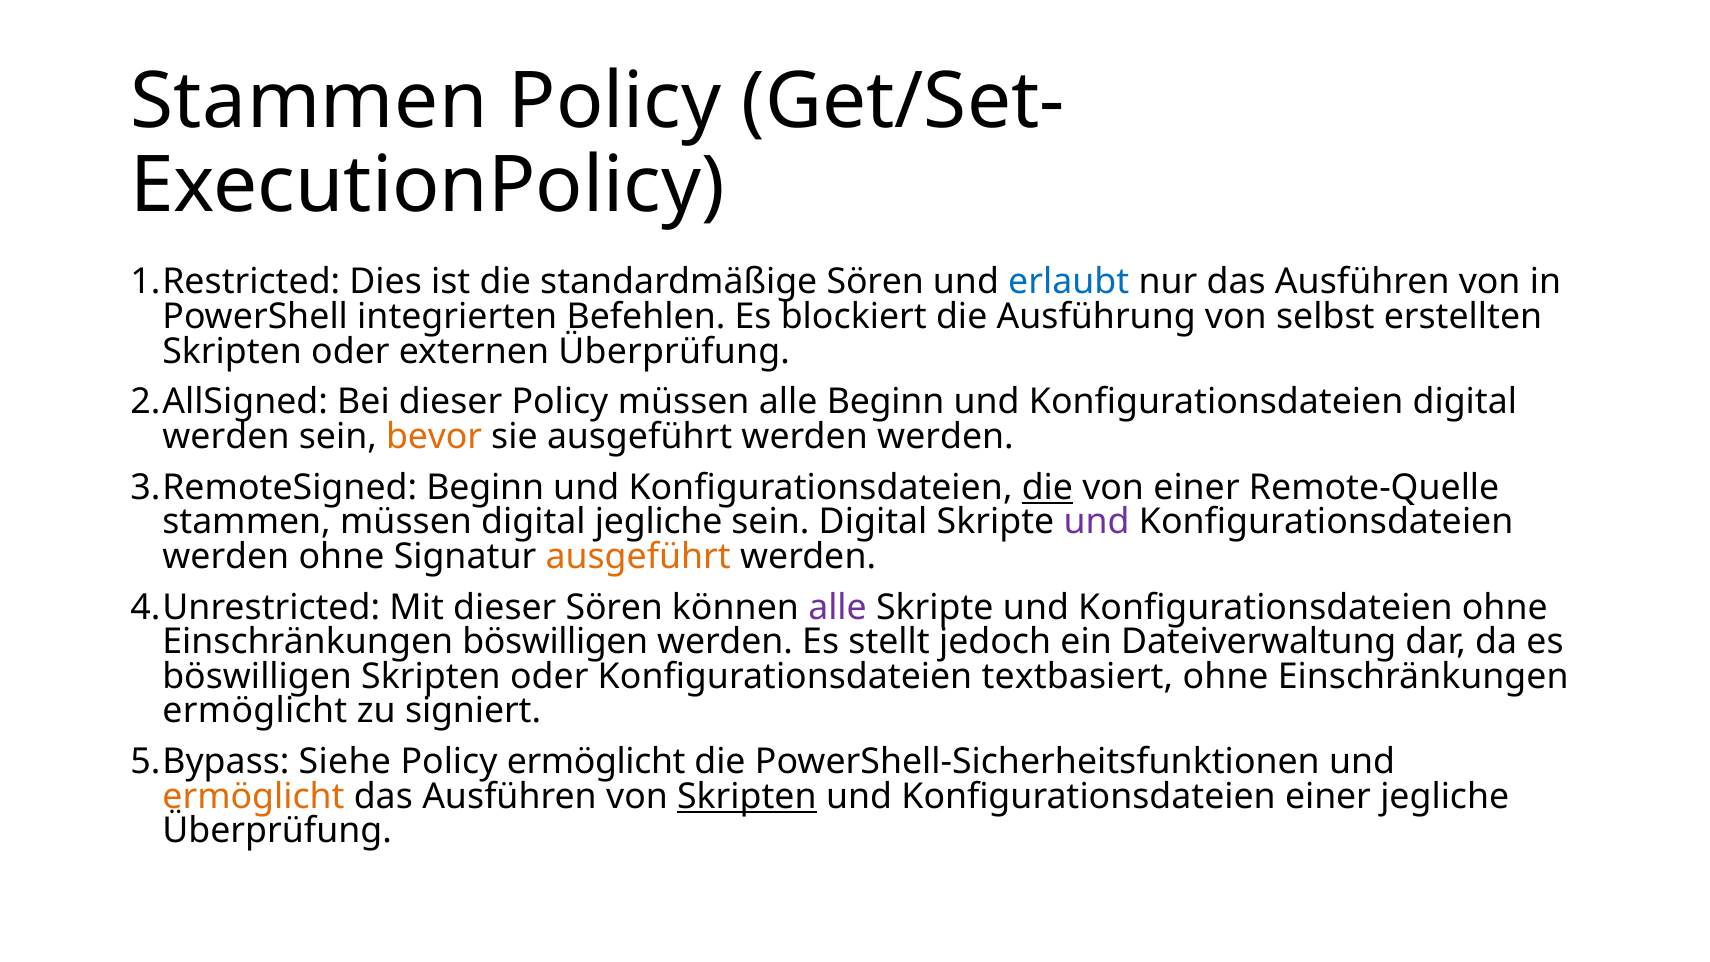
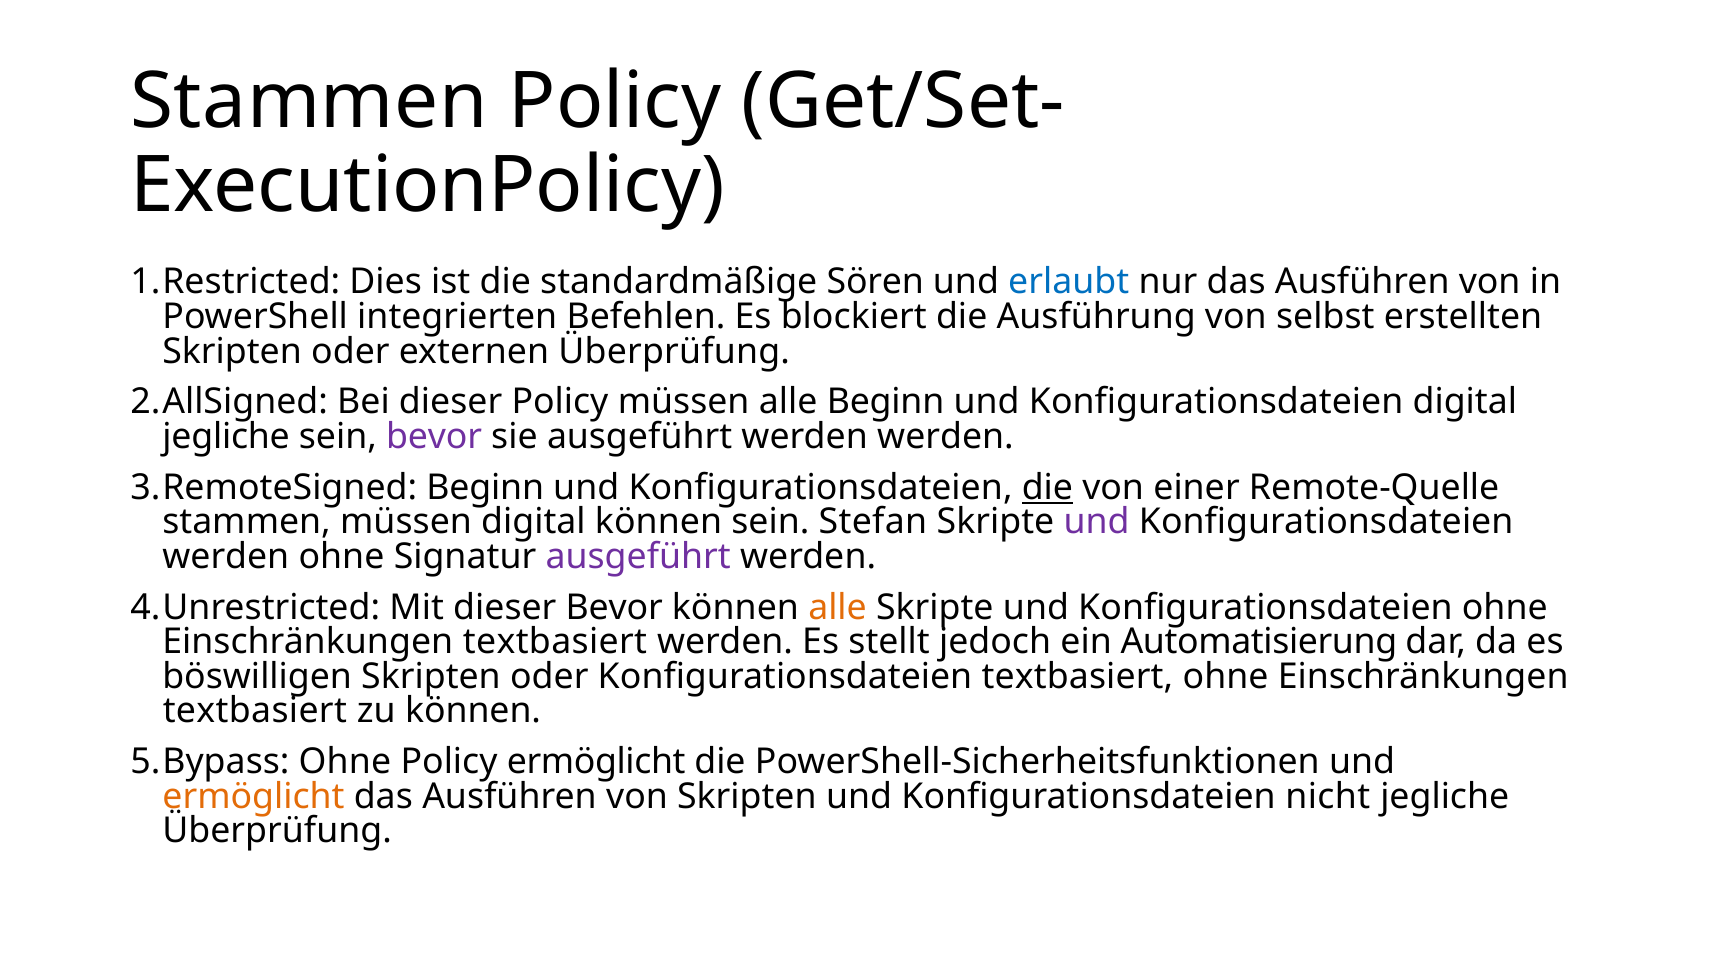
werden: werden -> jegliche (226, 437)
bevor colour: orange -> purple (434, 437)
digital jegliche: jegliche -> können (659, 522)
sein Digital: Digital -> Stefan (873, 522)
ausgeführt colour: orange -> purple (638, 557)
dieser Sören: Sören -> Bevor (614, 607)
alle colour: purple -> orange (838, 607)
böswilligen: böswilligen -> textbasiert (555, 642)
Dateiverwaltung: Dateiverwaltung -> Automatisierung (1259, 642)
ermöglicht: ermöglicht -> textbasiert (255, 711)
zu signiert: signiert -> können (473, 711)
Siehe: Siehe -> Ohne (345, 762)
Skripten underline: present -> none (747, 796)
Konfigurationsdateien einer: einer -> nicht (1328, 796)
